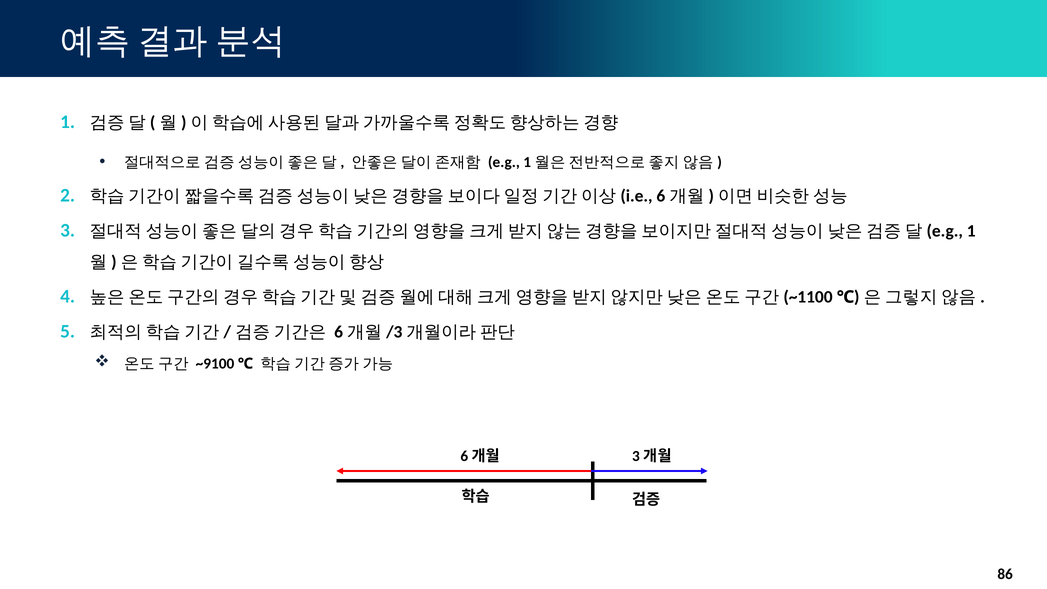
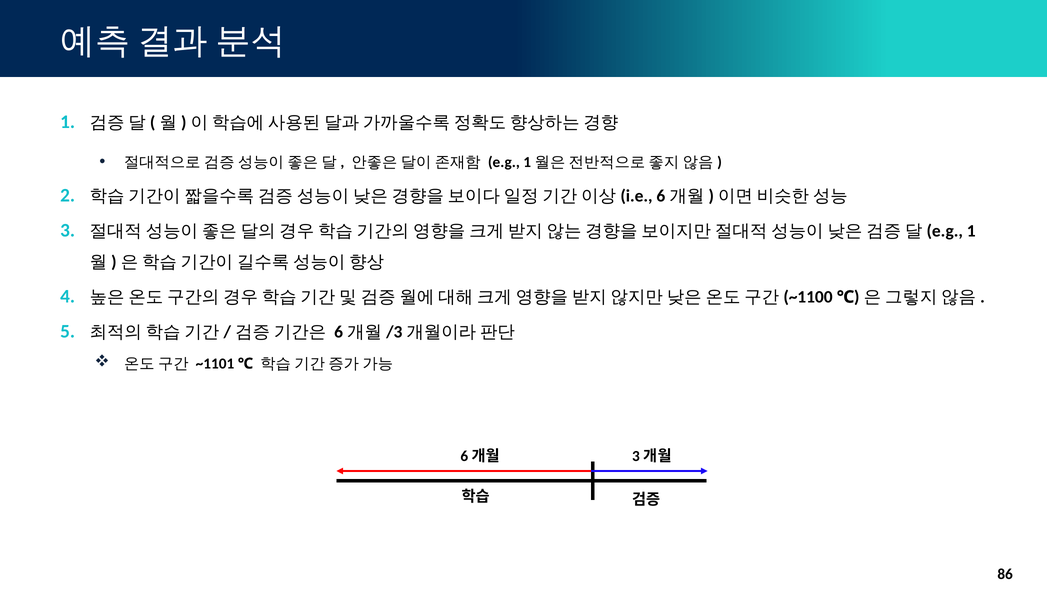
~9100: ~9100 -> ~1101 (215, 364)
